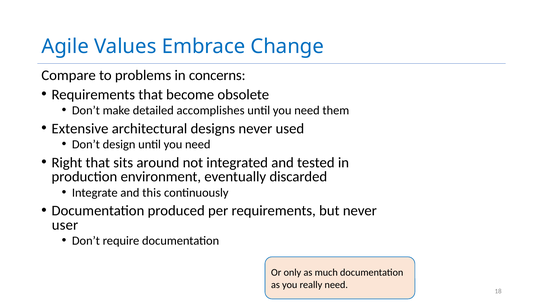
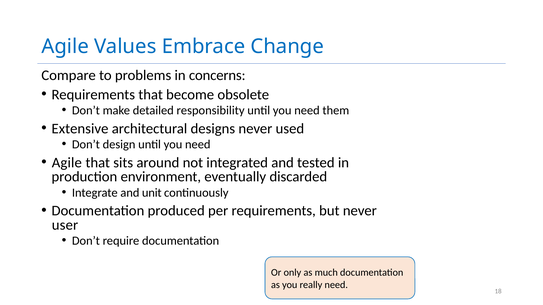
accomplishes: accomplishes -> responsibility (211, 111)
Right: Right -> Agile (67, 163)
this: this -> unit (152, 193)
